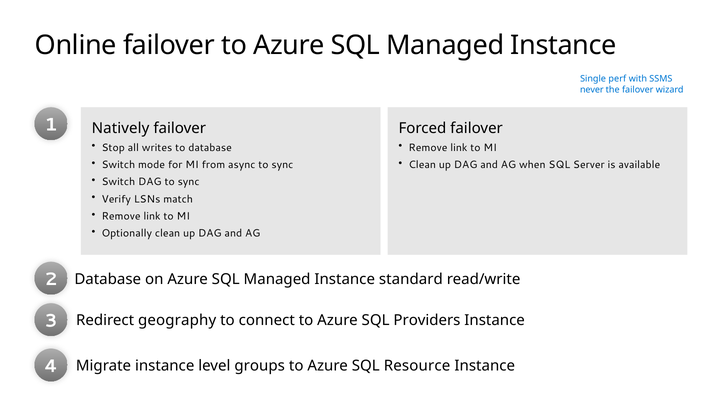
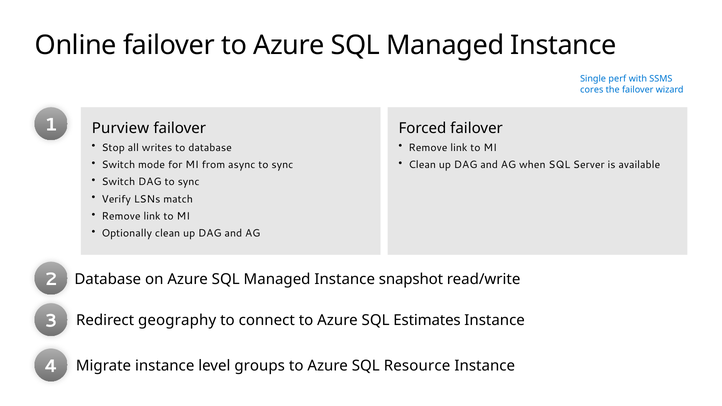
never: never -> cores (592, 90)
Natively: Natively -> Purview (121, 128)
standard: standard -> snapshot (411, 279)
Providers: Providers -> Estimates (427, 321)
